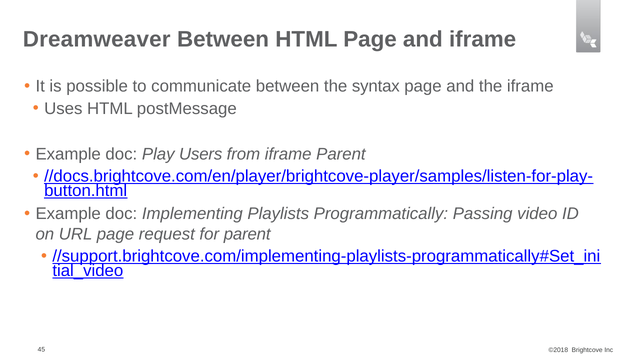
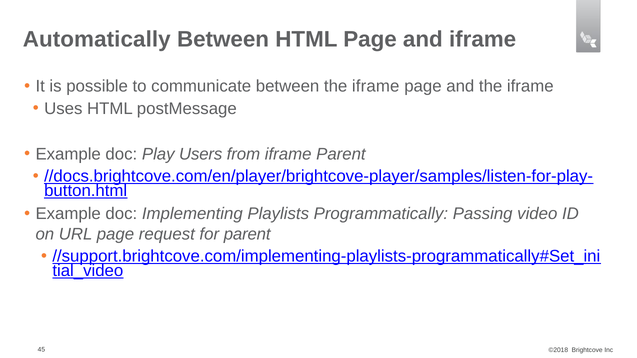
Dreamweaver: Dreamweaver -> Automatically (97, 39)
between the syntax: syntax -> iframe (376, 86)
